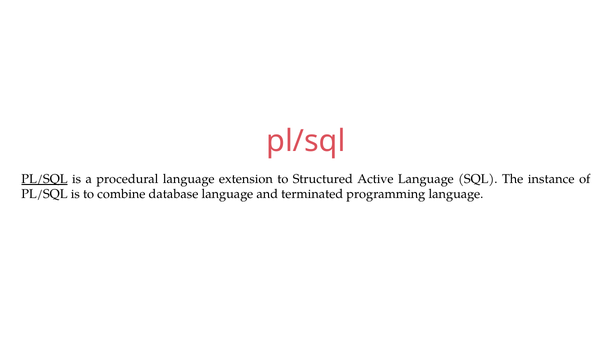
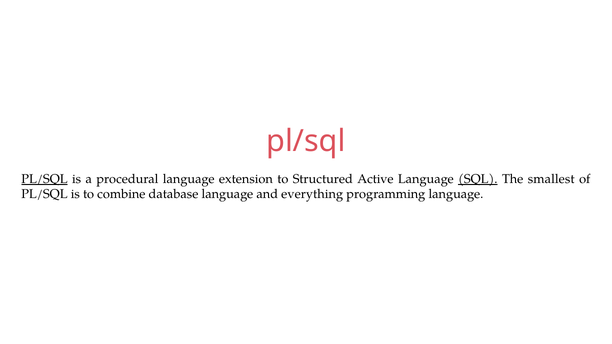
SQL underline: none -> present (478, 179)
instance: instance -> smallest (551, 179)
terminated: terminated -> everything (312, 194)
